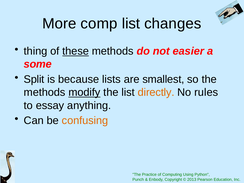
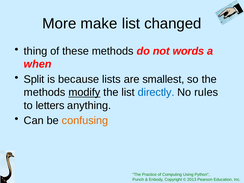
comp: comp -> make (99, 24)
changes: changes -> changed (173, 24)
these underline: present -> none (76, 51)
easier: easier -> words (188, 51)
some: some -> when (38, 64)
directly colour: orange -> blue (156, 92)
essay: essay -> letters (50, 105)
